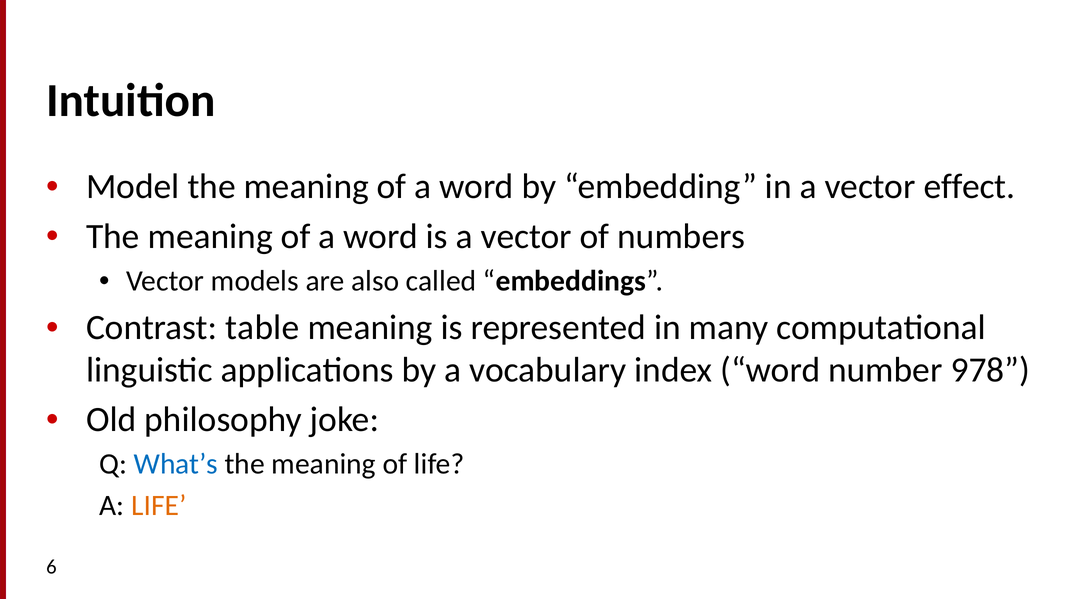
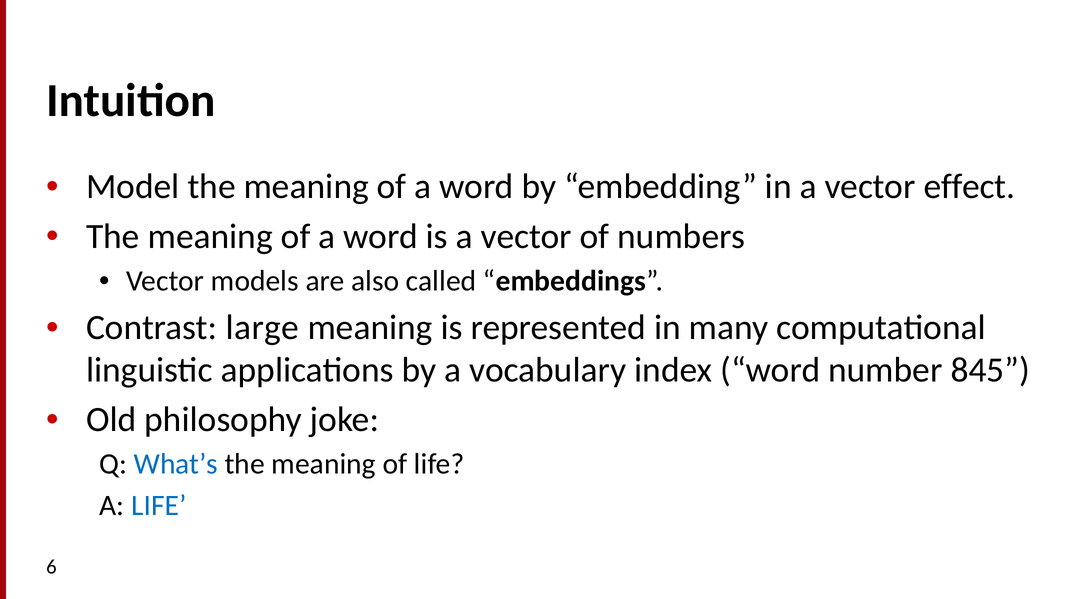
table: table -> large (262, 327)
978: 978 -> 845 (990, 370)
LIFE colour: orange -> blue (159, 506)
